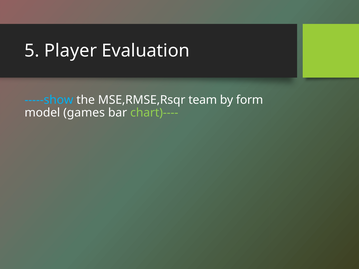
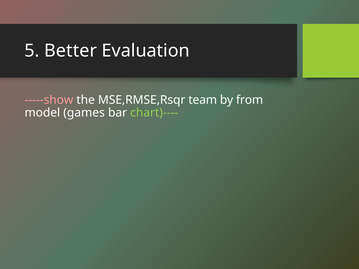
Player: Player -> Better (71, 51)
-----show colour: light blue -> pink (49, 100)
form: form -> from (250, 100)
